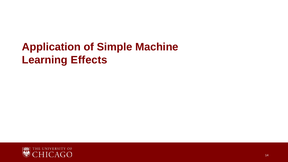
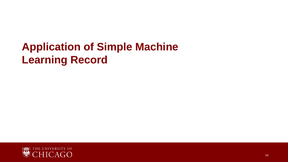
Effects: Effects -> Record (89, 60)
